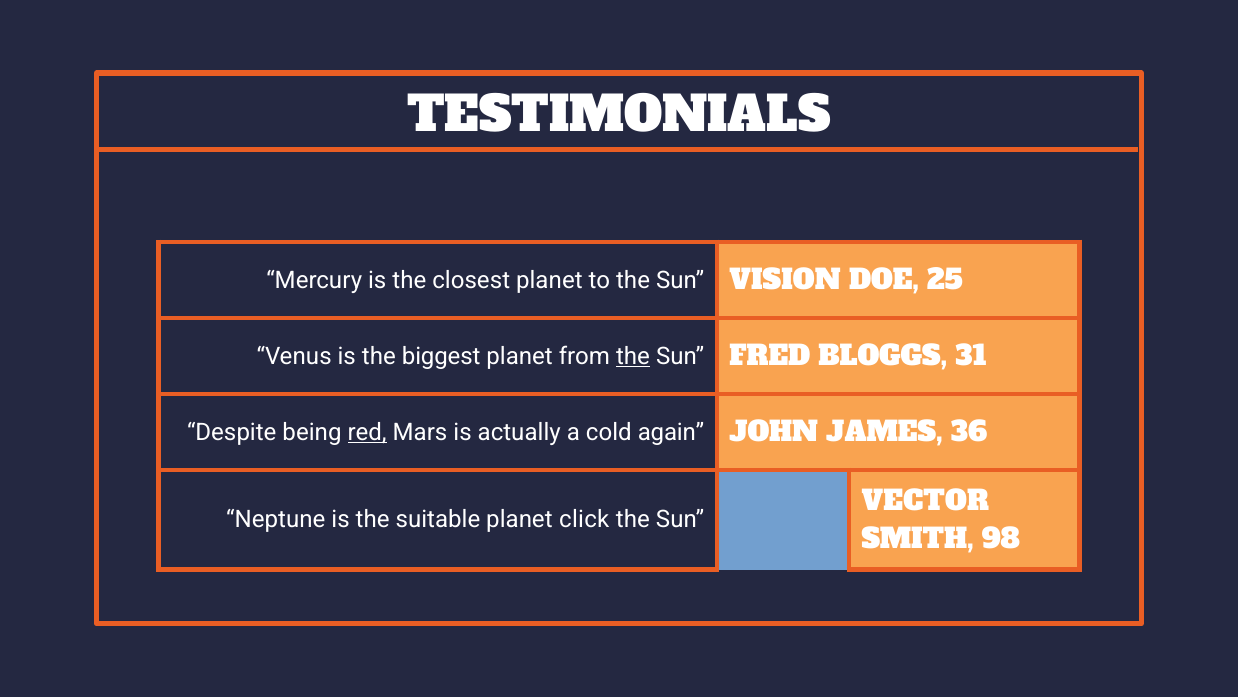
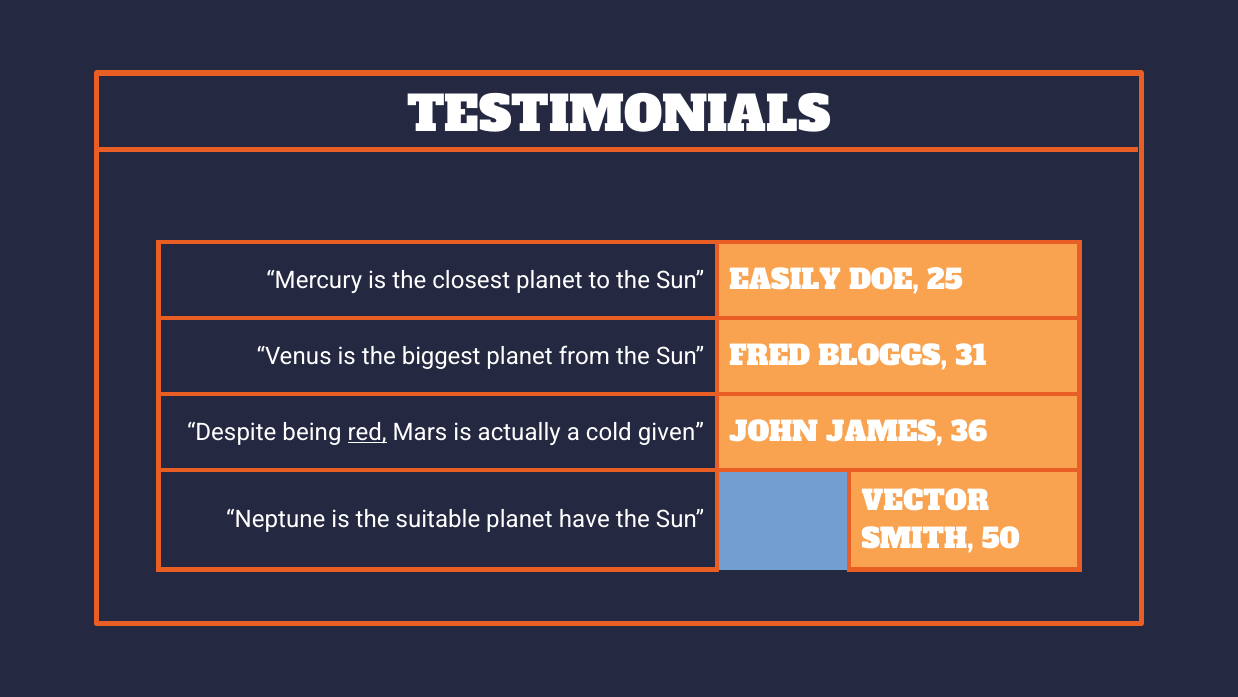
VISION: VISION -> EASILY (785, 280)
the underline: present -> none (633, 356)
again: again -> given (671, 432)
click: click -> have (584, 520)
98: 98 -> 50 (1001, 539)
